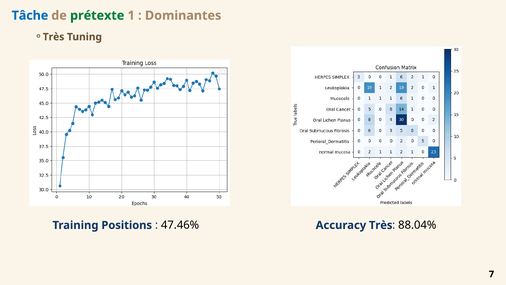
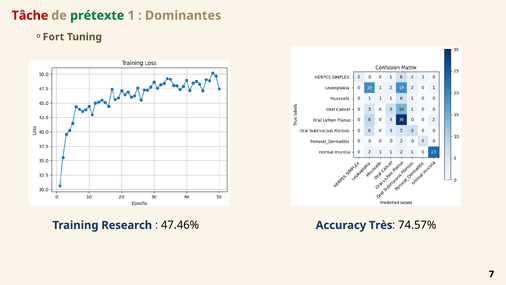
Tâche colour: blue -> red (30, 16)
Très: Très -> Fort (53, 37)
Positions: Positions -> Research (127, 225)
88.04%: 88.04% -> 74.57% (417, 225)
